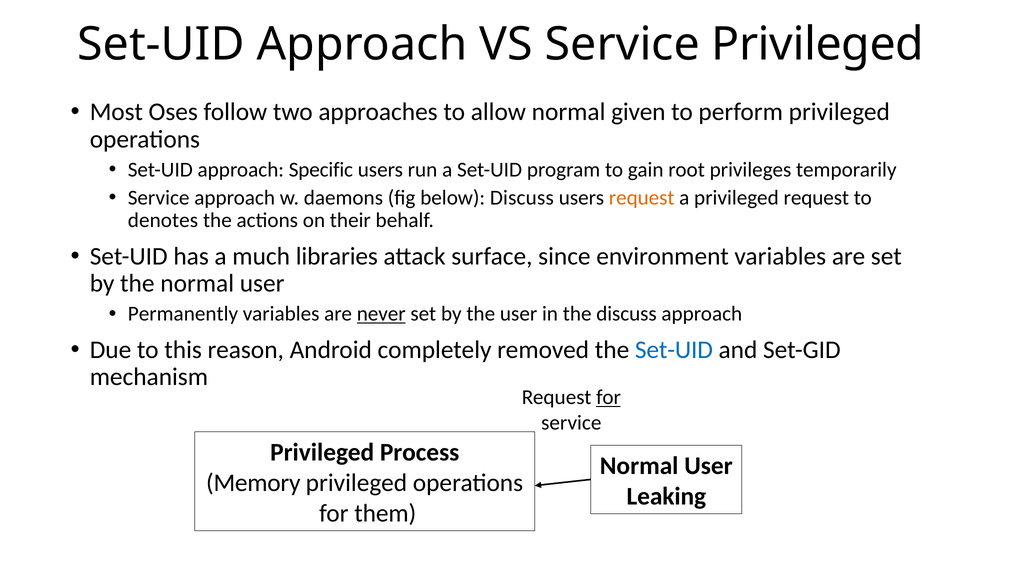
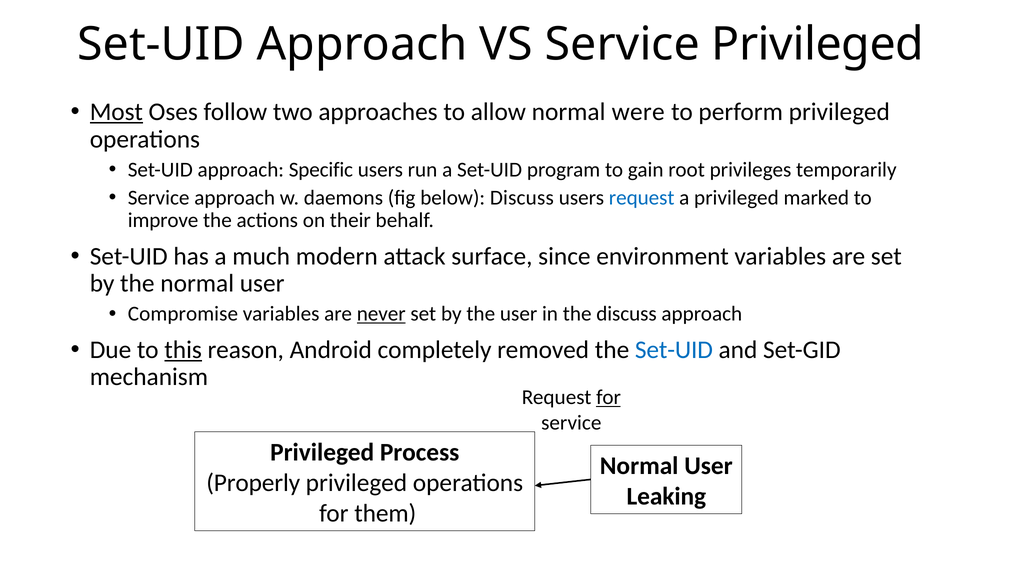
Most underline: none -> present (116, 112)
given: given -> were (638, 112)
request colour: orange -> blue (642, 198)
privileged request: request -> marked (816, 198)
denotes: denotes -> improve (163, 220)
libraries: libraries -> modern (337, 256)
Permanently: Permanently -> Compromise (183, 314)
this underline: none -> present (183, 350)
Memory: Memory -> Properly (253, 483)
